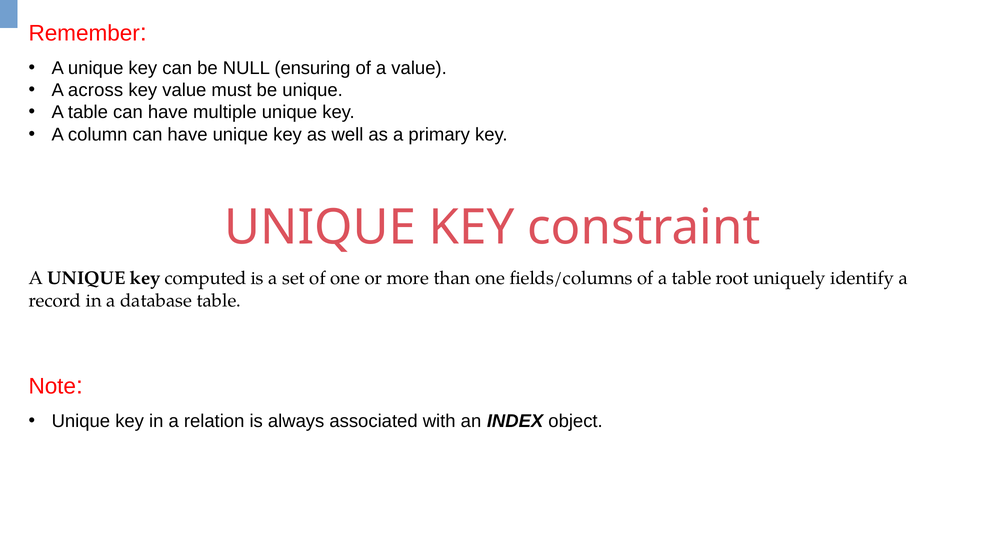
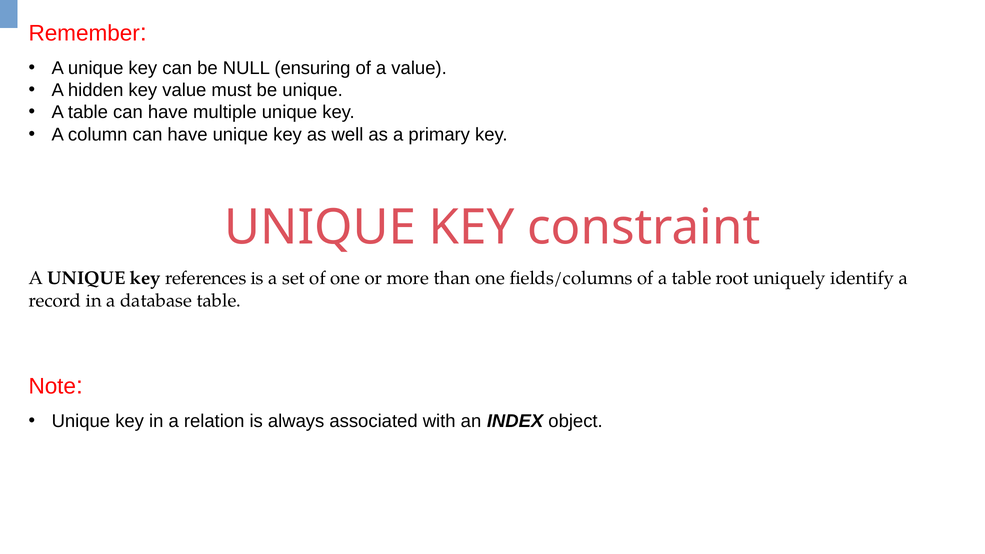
across: across -> hidden (96, 90)
computed: computed -> references (206, 278)
